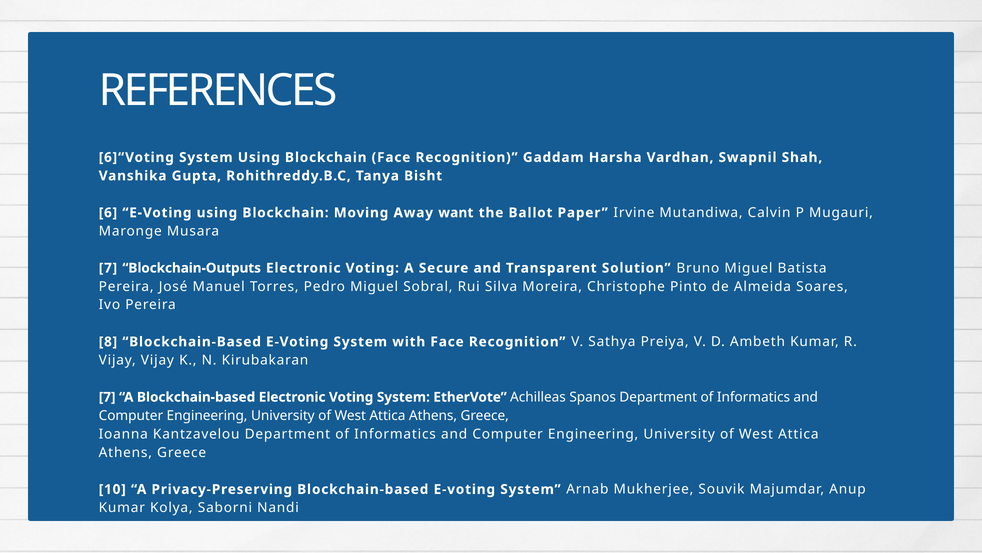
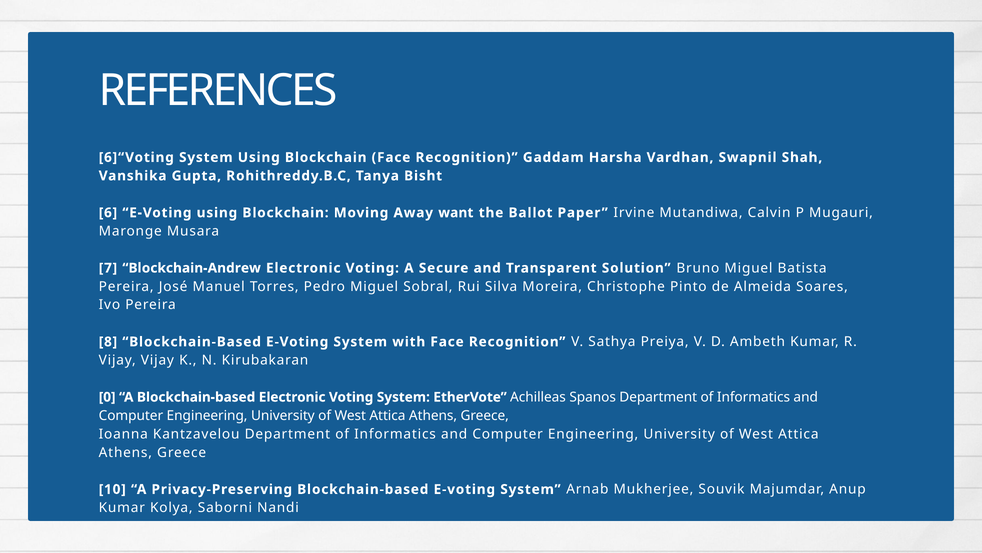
Blockchain-Outputs: Blockchain-Outputs -> Blockchain-Andrew (192, 268)
7: 7 -> 0 (107, 397)
